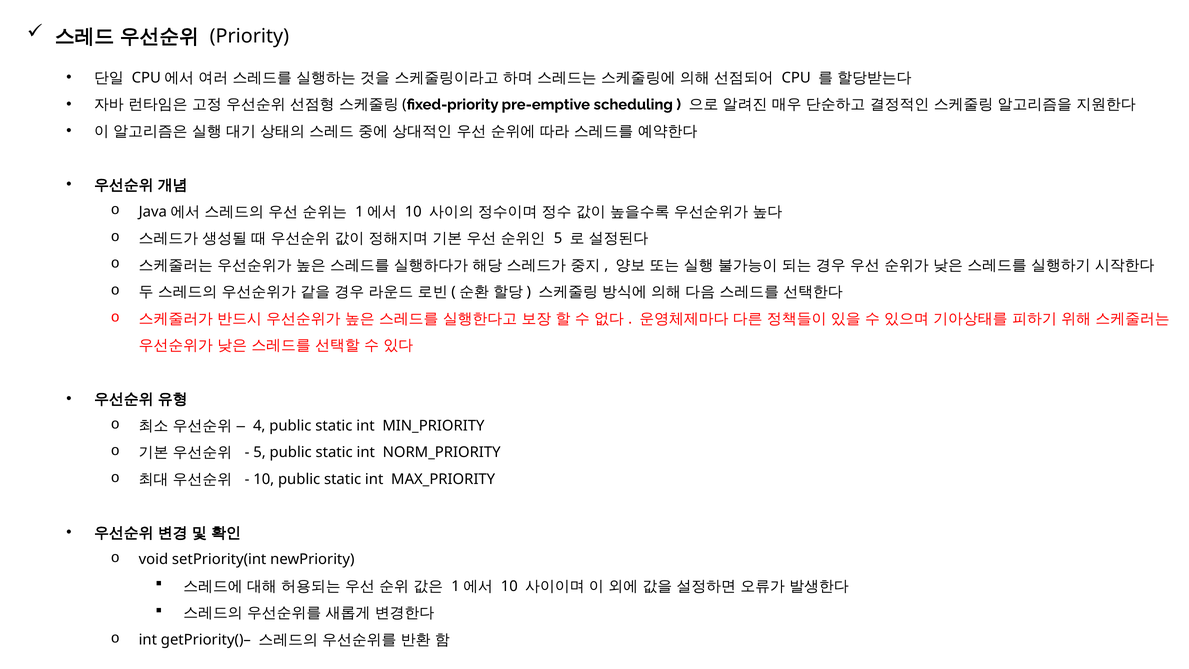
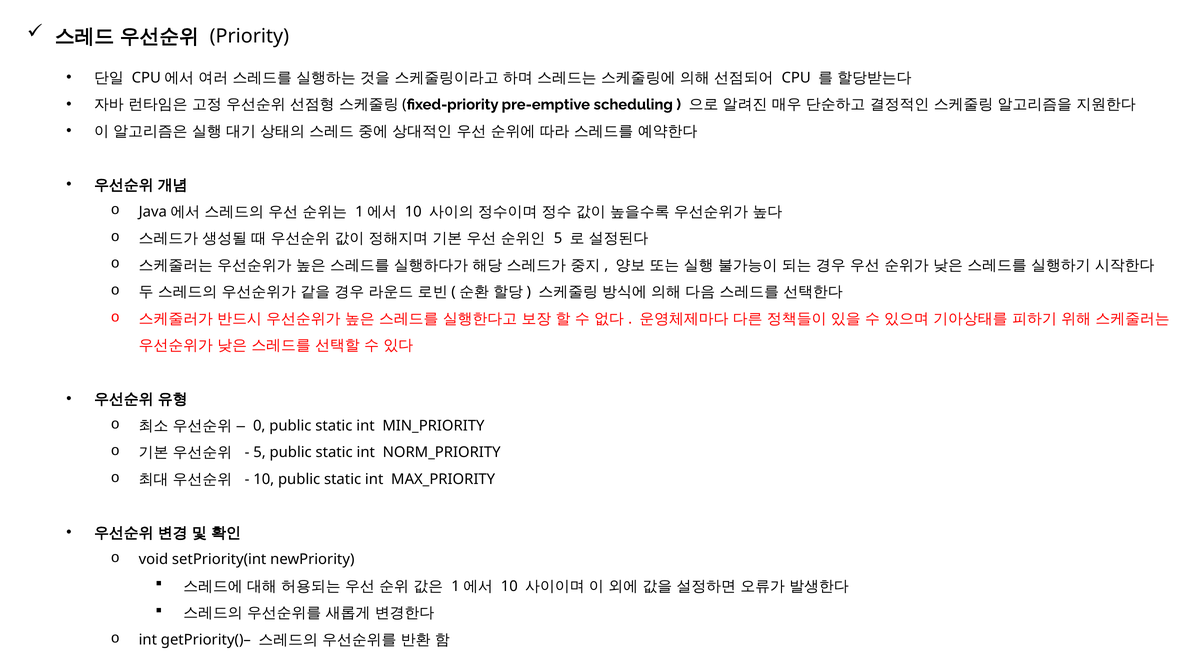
4: 4 -> 0 (259, 426)
